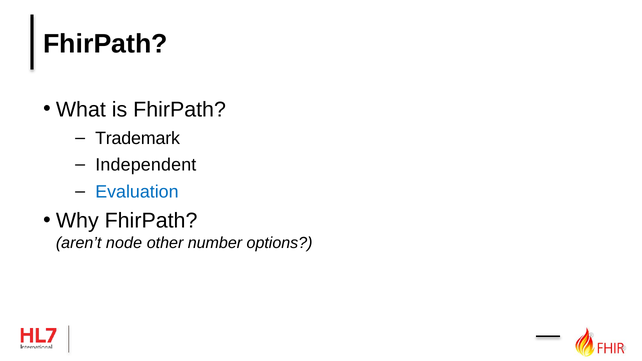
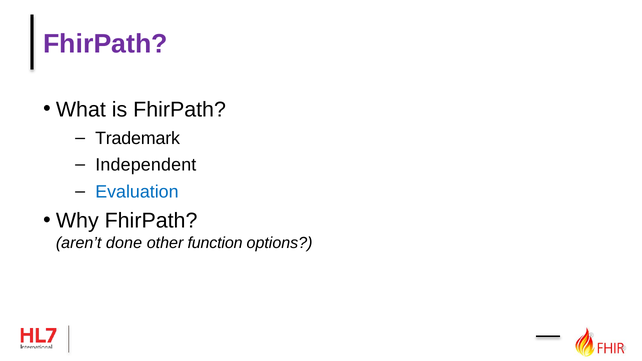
FhirPath colour: black -> purple (105, 44)
node: node -> done (124, 243)
number: number -> function (215, 243)
